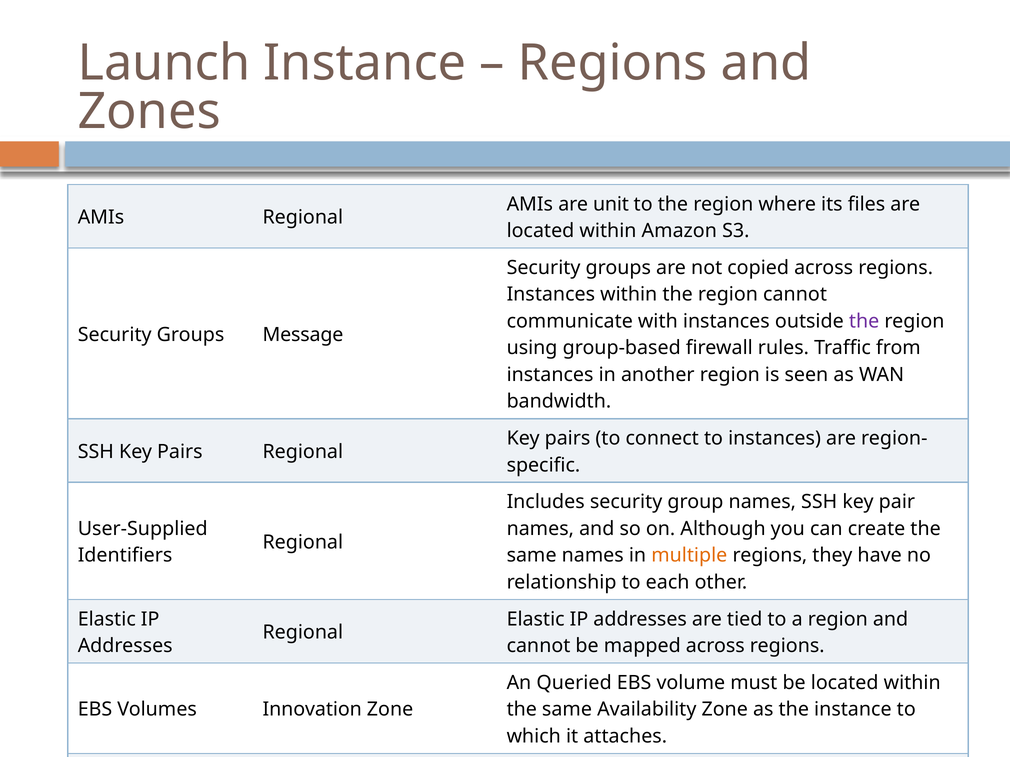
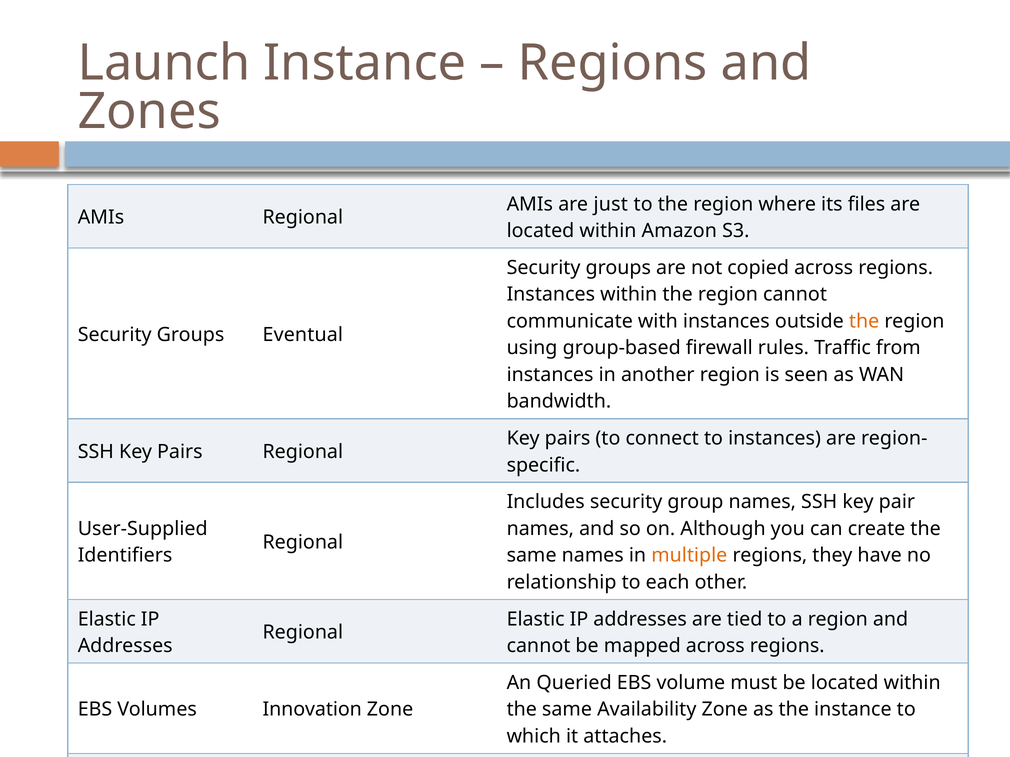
unit: unit -> just (611, 204)
the colour: purple -> orange (864, 321)
Message: Message -> Eventual (303, 335)
